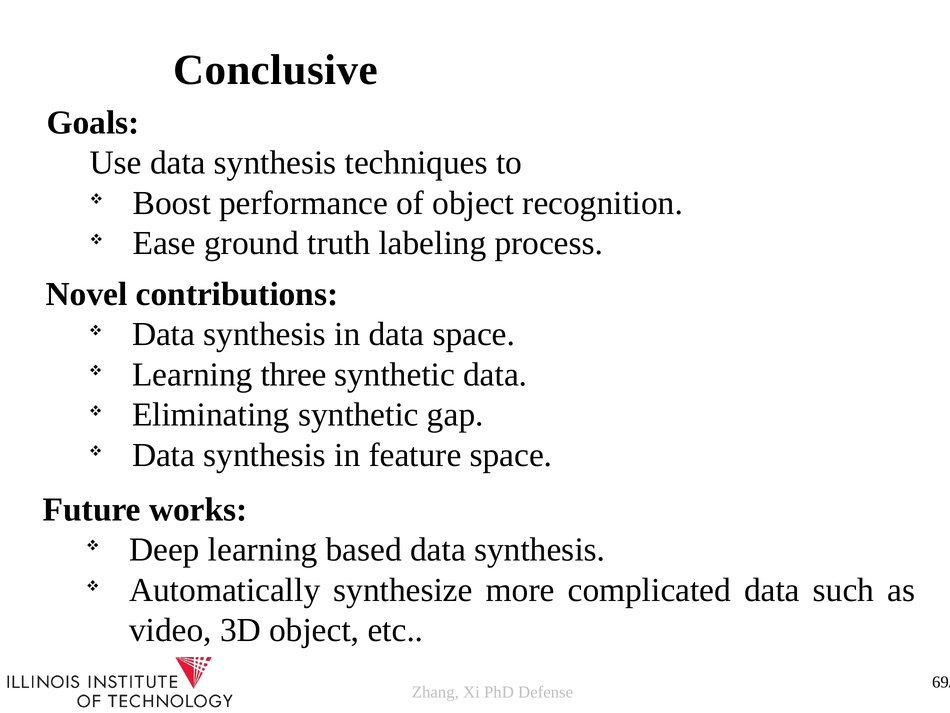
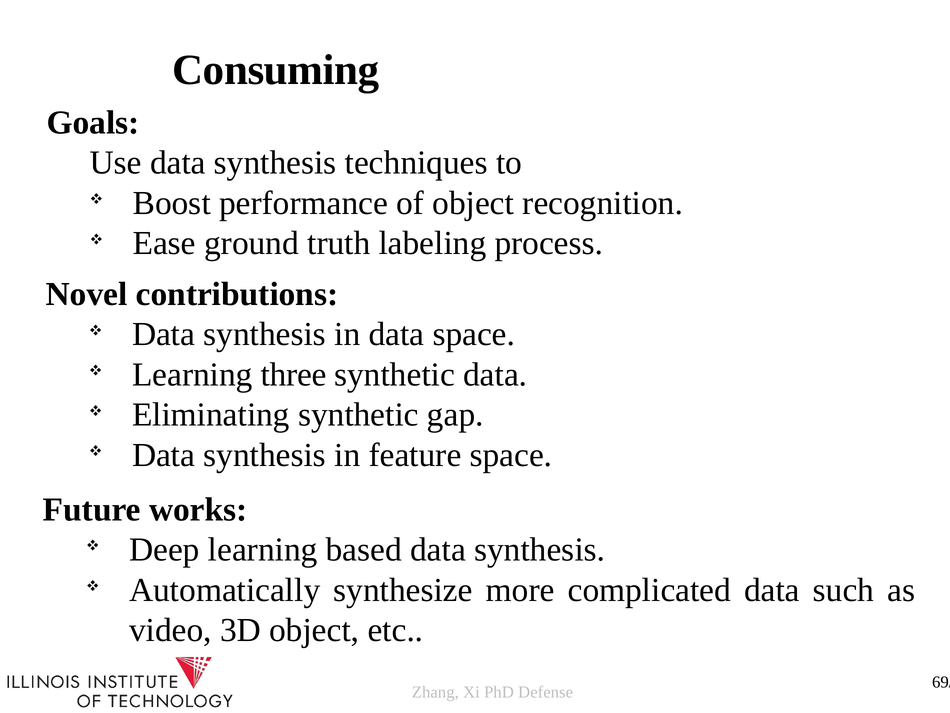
Conclusive: Conclusive -> Consuming (276, 70)
